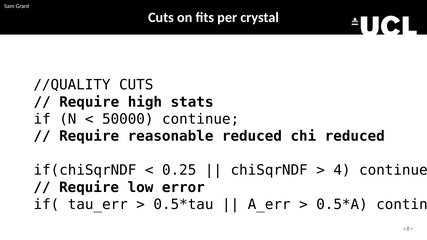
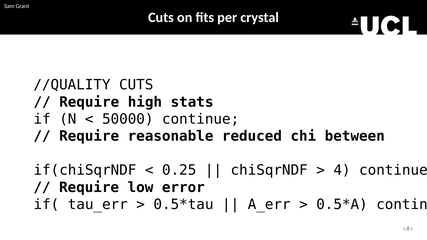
chi reduced: reduced -> between (355, 136)
